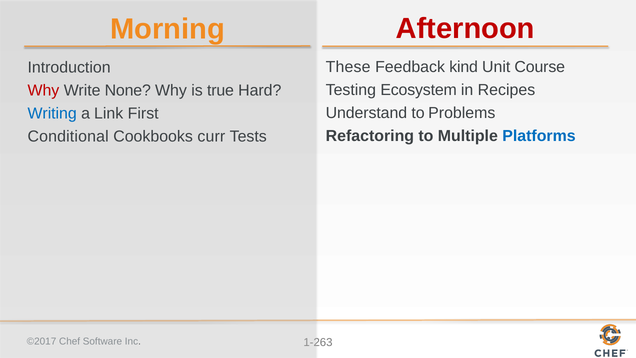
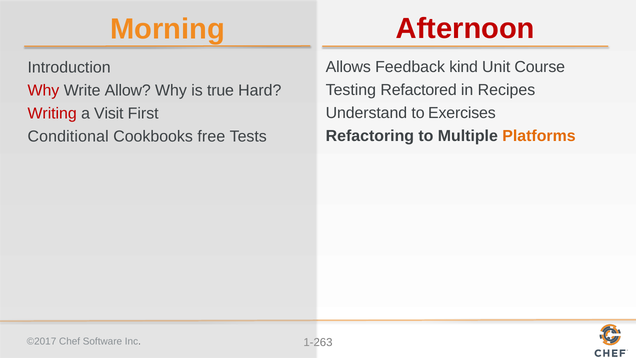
These: These -> Allows (348, 67)
Ecosystem: Ecosystem -> Refactored (419, 90)
None: None -> Allow (128, 90)
Problems: Problems -> Exercises (462, 113)
Writing colour: blue -> red (52, 114)
Link: Link -> Visit (109, 114)
Platforms colour: blue -> orange (539, 136)
curr: curr -> free (211, 137)
